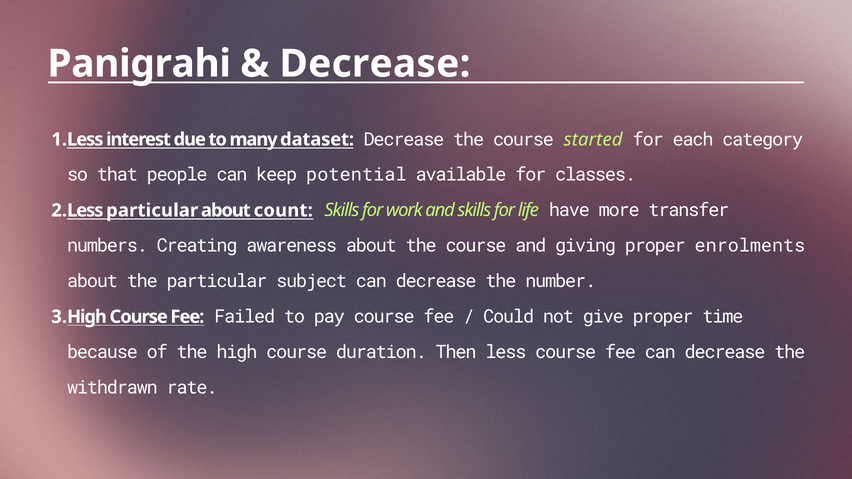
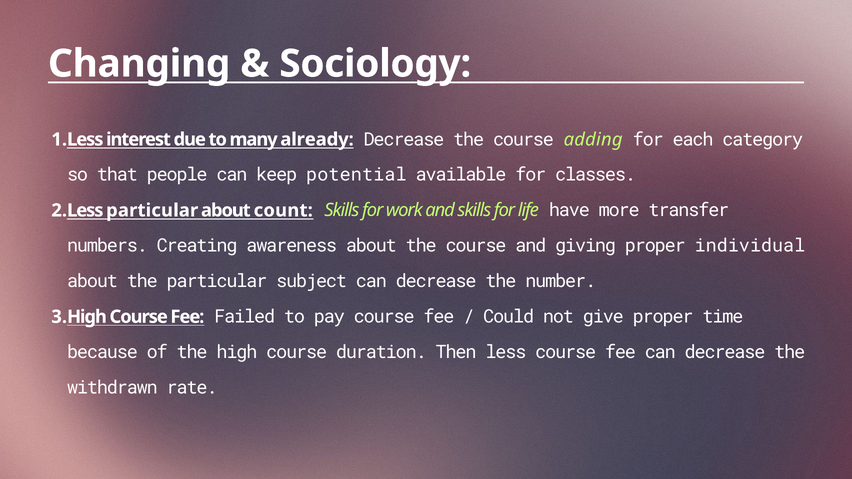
Panigrahi: Panigrahi -> Changing (139, 64)
Decrease: Decrease -> Sociology (375, 64)
dataset: dataset -> already (317, 140)
started: started -> adding (593, 140)
enrolments: enrolments -> individual (750, 246)
